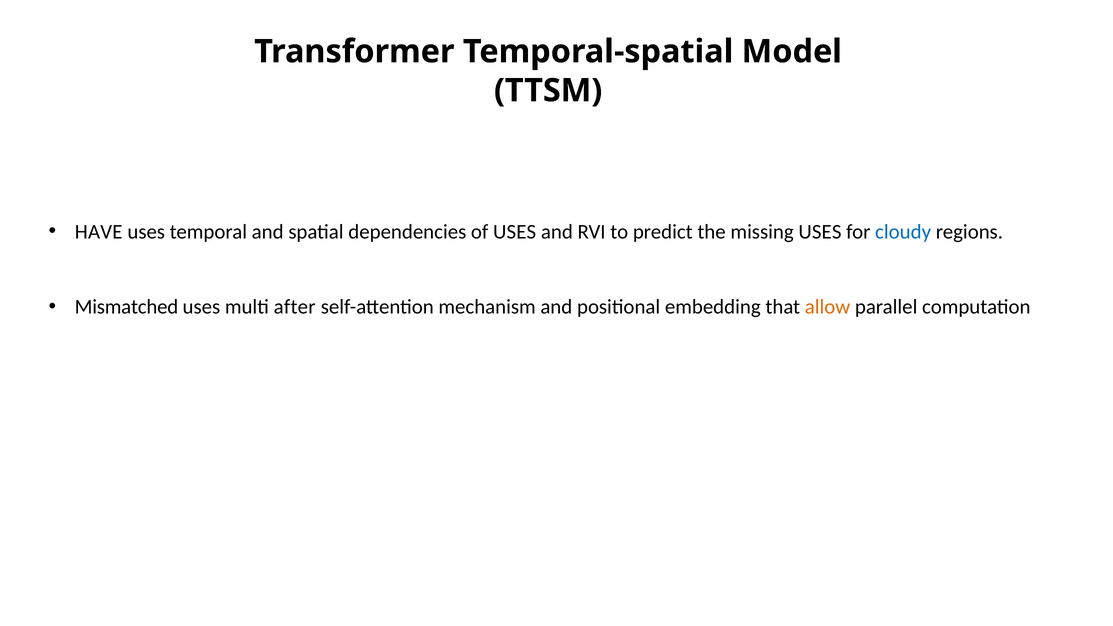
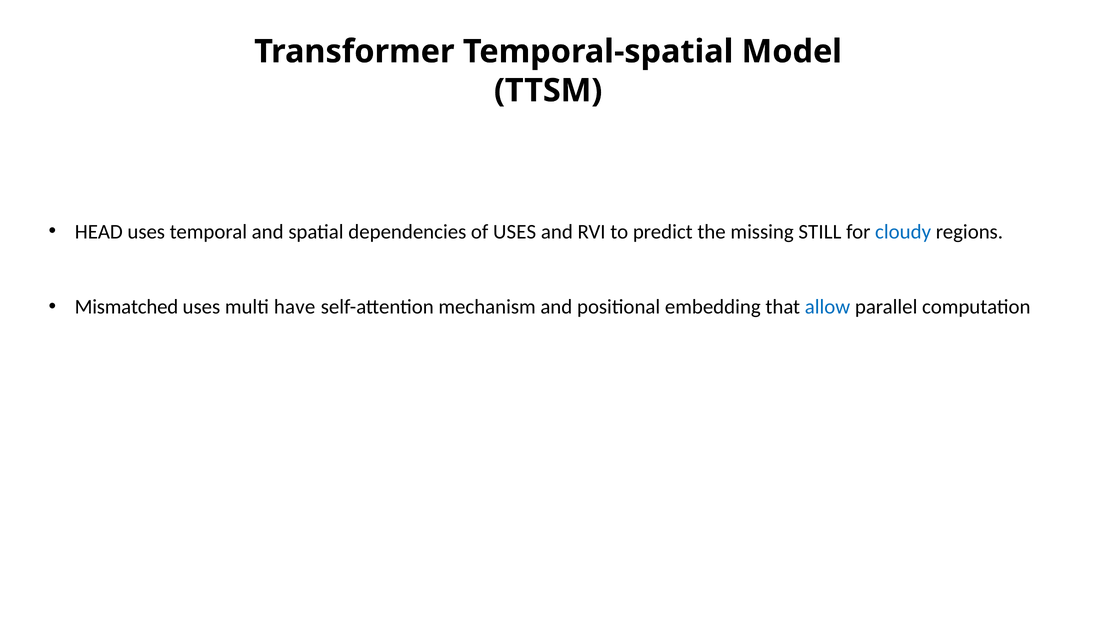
HAVE: HAVE -> HEAD (99, 232)
missing USES: USES -> STILL (820, 232)
after: after -> have (295, 307)
allow colour: orange -> blue (828, 307)
